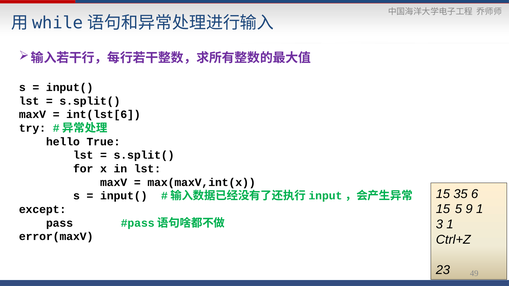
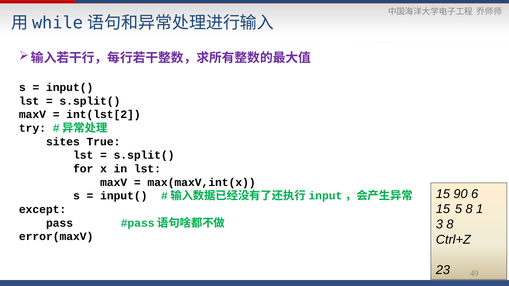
int(lst[6: int(lst[6 -> int(lst[2 (103, 115)
hello: hello -> sites (63, 142)
35: 35 -> 90 (461, 194)
5 9: 9 -> 8 (469, 209)
3 1: 1 -> 8 (450, 225)
